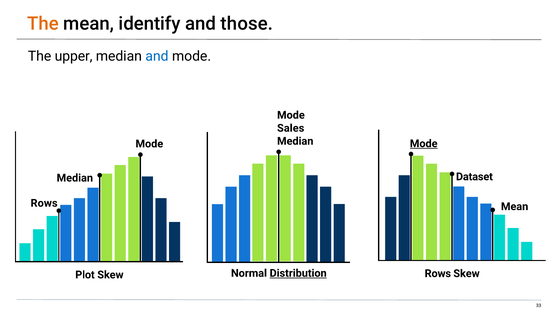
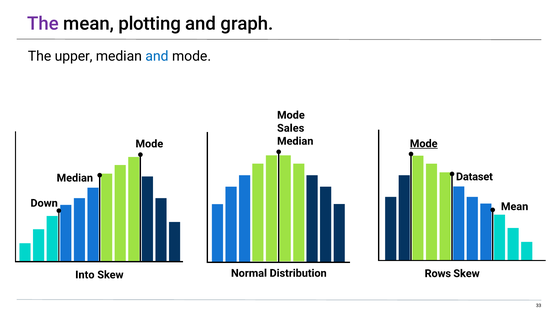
The colour: orange -> purple (43, 24)
identify: identify -> plotting (150, 24)
those: those -> graph (247, 24)
Rows: Rows -> Down (44, 203)
Plot: Plot -> Into (85, 275)
Distribution underline: present -> none (298, 273)
